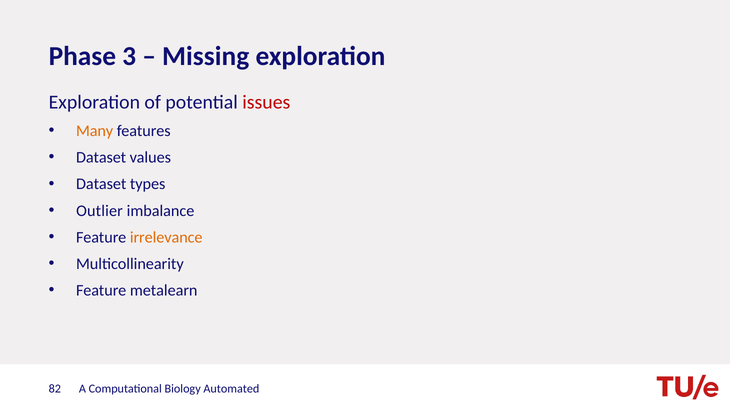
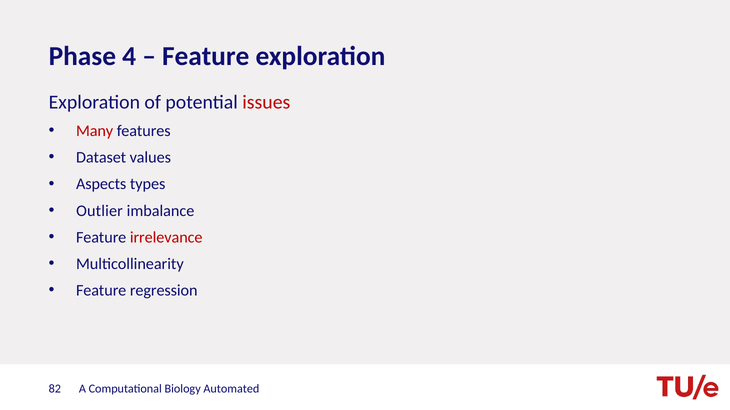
3: 3 -> 4 (129, 56)
Missing: Missing -> Feature (206, 56)
Many colour: orange -> red (95, 131)
Dataset: Dataset -> Aspects (101, 184)
irrelevance colour: orange -> red (166, 238)
metalearn: metalearn -> regression (164, 291)
